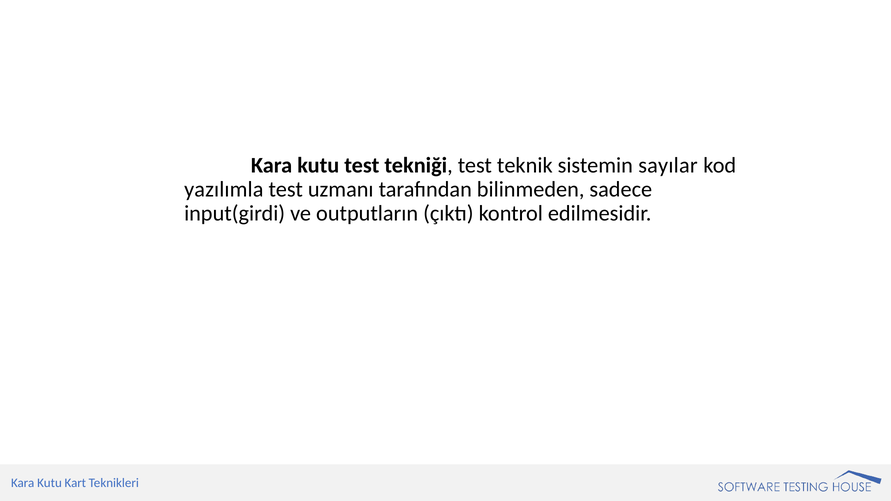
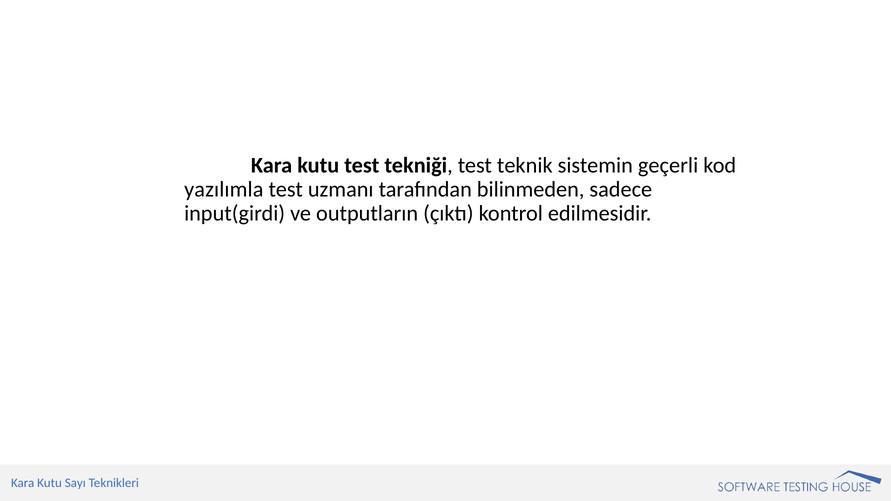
sayılar: sayılar -> geçerli (668, 166)
Kart: Kart -> Sayı (75, 483)
